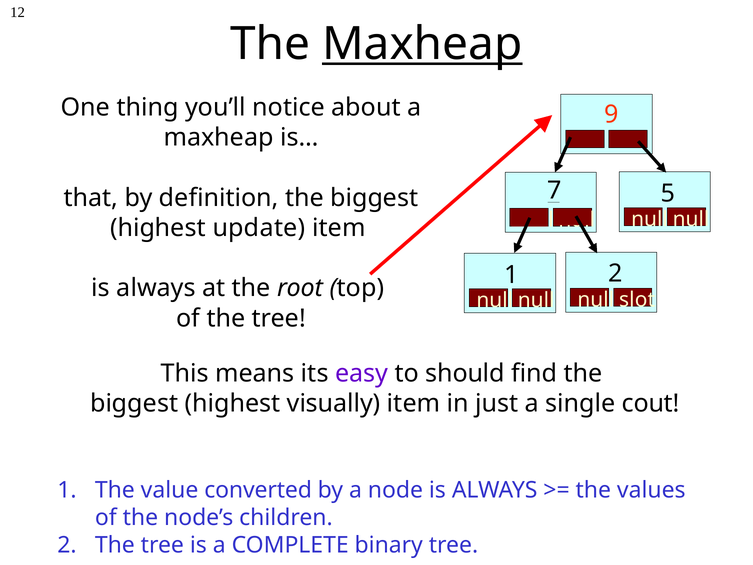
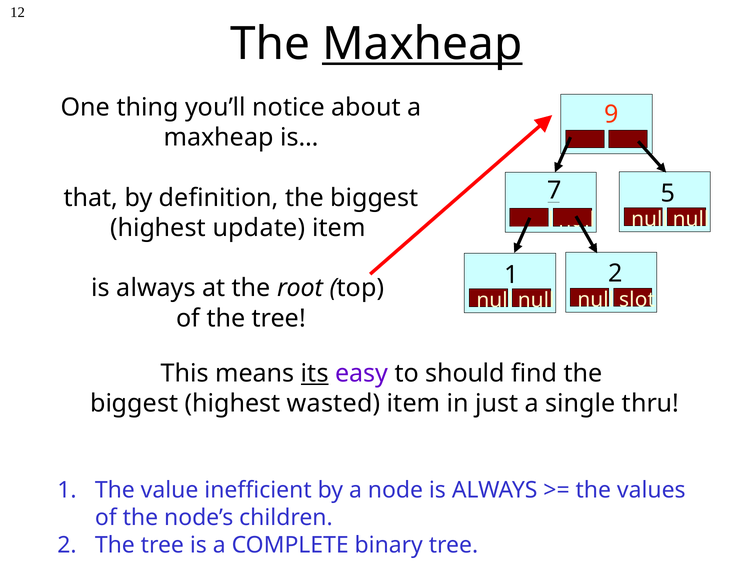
its underline: none -> present (315, 373)
visually: visually -> wasted (334, 403)
cout: cout -> thru (651, 403)
converted: converted -> inefficient (258, 490)
